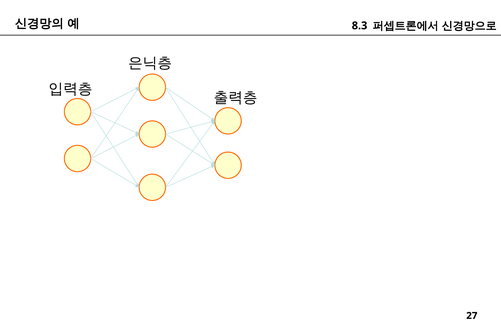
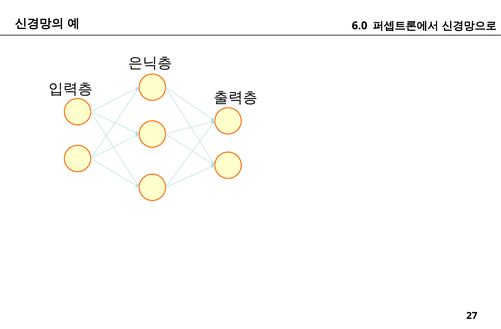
8.3: 8.3 -> 6.0 (360, 26)
